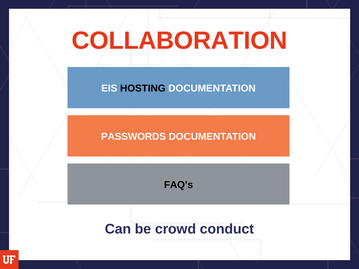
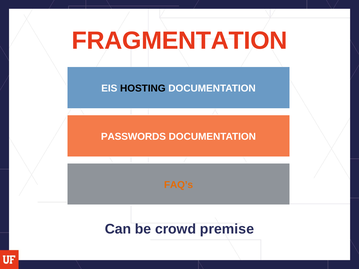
COLLABORATION: COLLABORATION -> FRAGMENTATION (180, 41)
FAQ’s colour: black -> orange (179, 185)
conduct: conduct -> premise (227, 229)
